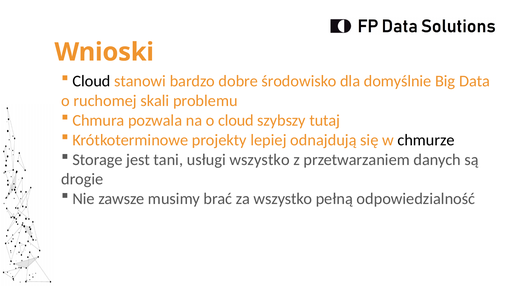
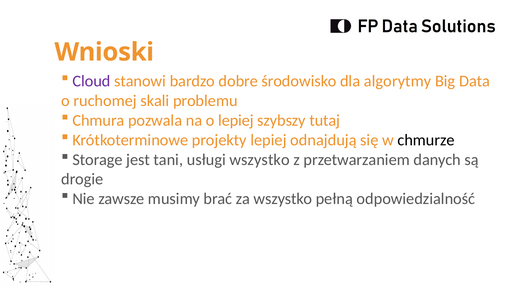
Cloud colour: black -> purple (91, 81)
domyślnie: domyślnie -> algorytmy (398, 81)
o cloud: cloud -> lepiej (236, 120)
